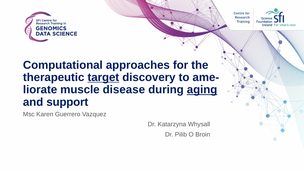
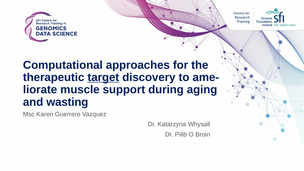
disease: disease -> support (124, 90)
aging underline: present -> none (202, 90)
support: support -> wasting (67, 102)
